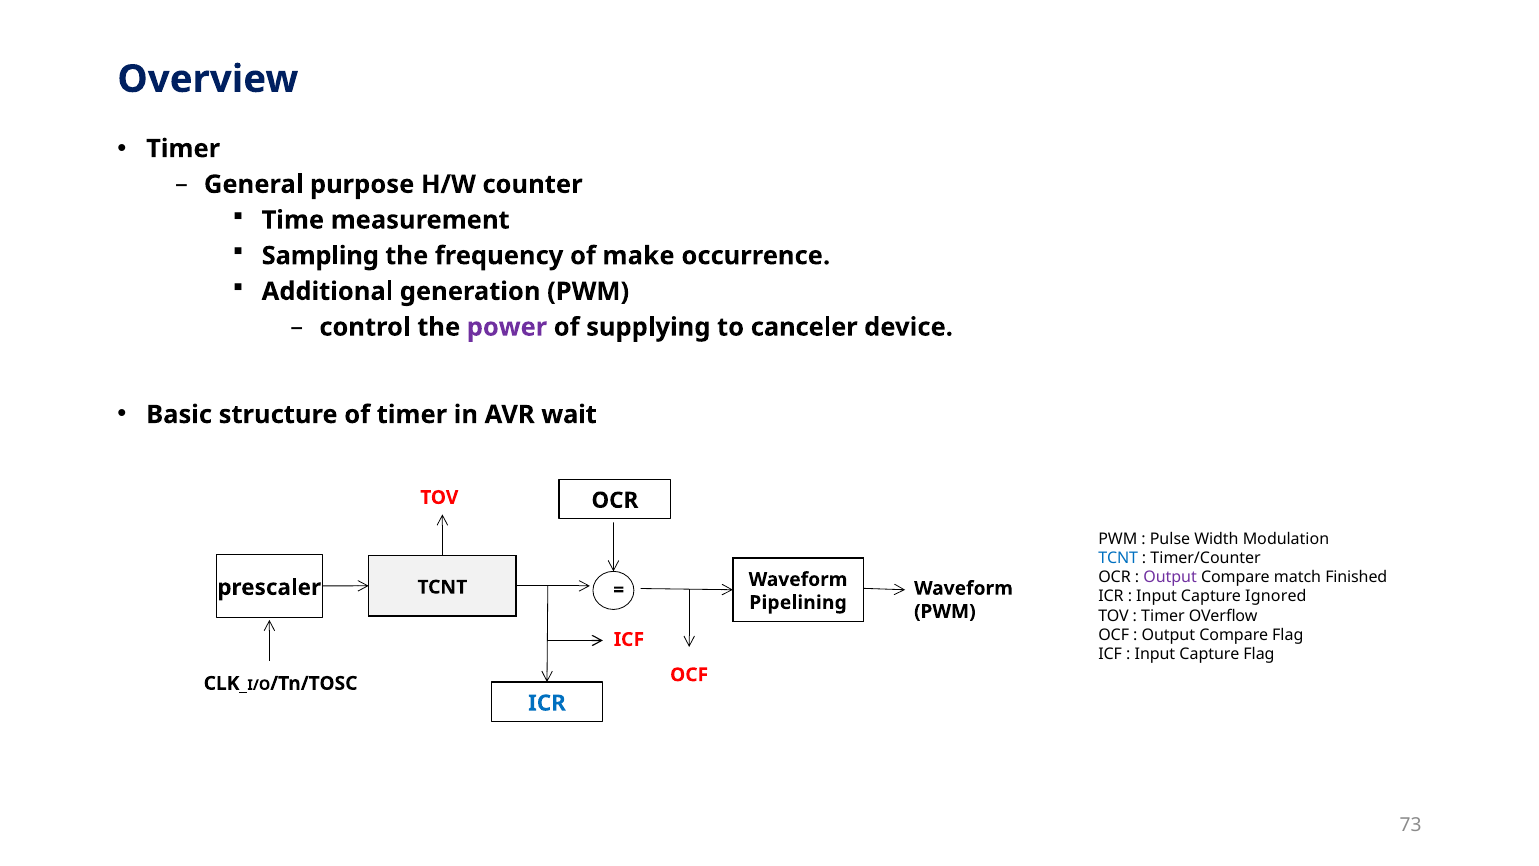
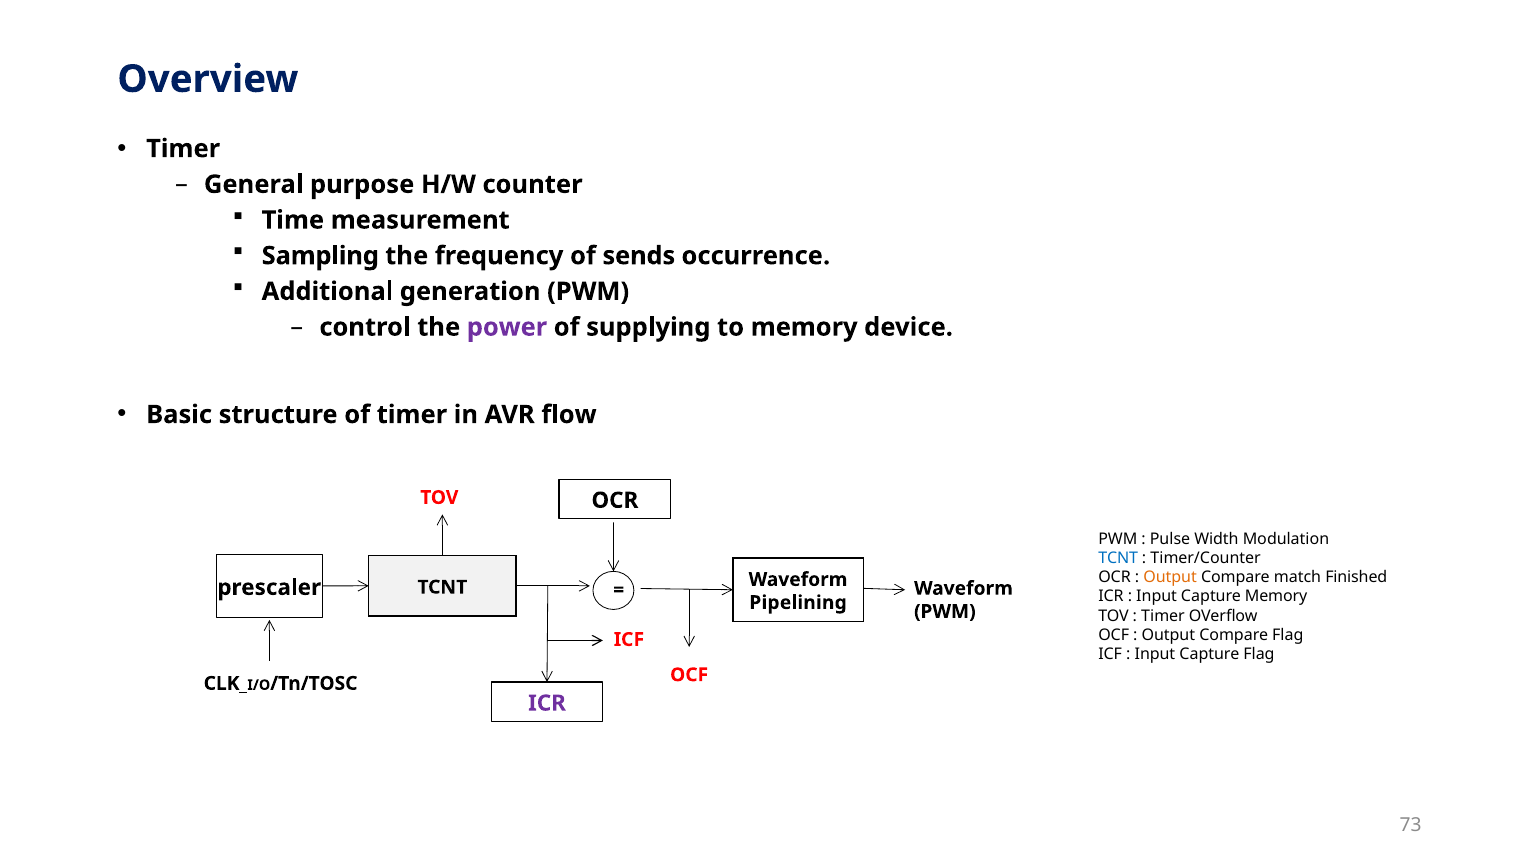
make: make -> sends (639, 256)
to canceler: canceler -> memory (804, 327)
wait: wait -> flow (569, 414)
Output colour: purple -> orange (1170, 577)
Capture Ignored: Ignored -> Memory (1276, 596)
ICR colour: blue -> purple (547, 703)
